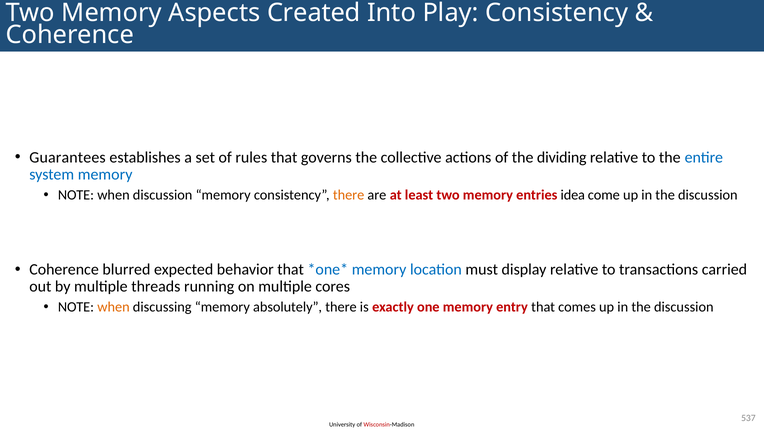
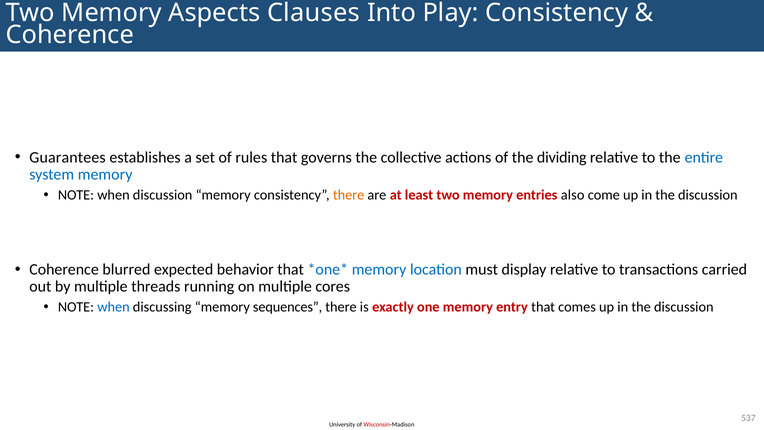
Created: Created -> Clauses (314, 13)
idea: idea -> also (573, 195)
when colour: orange -> blue (113, 307)
absolutely: absolutely -> sequences (288, 307)
